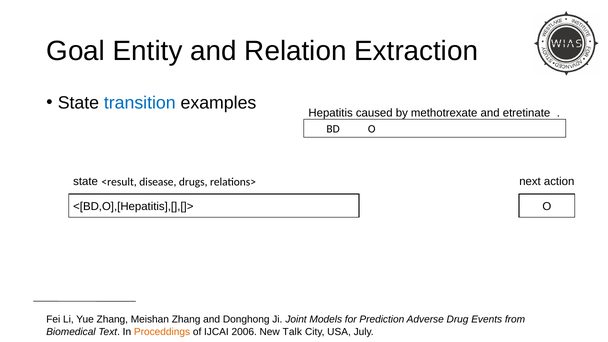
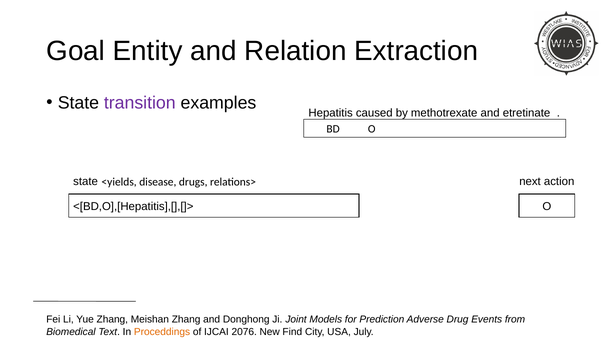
transition colour: blue -> purple (140, 103)
<result: <result -> <yields (119, 182)
2006: 2006 -> 2076 (244, 332)
Talk: Talk -> Find (292, 332)
